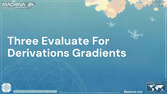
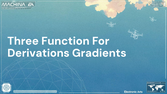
Evaluate: Evaluate -> Function (65, 41)
